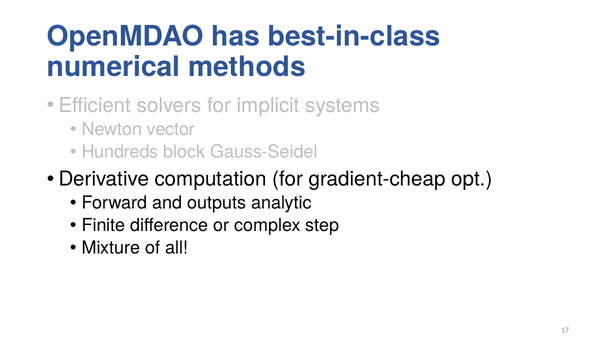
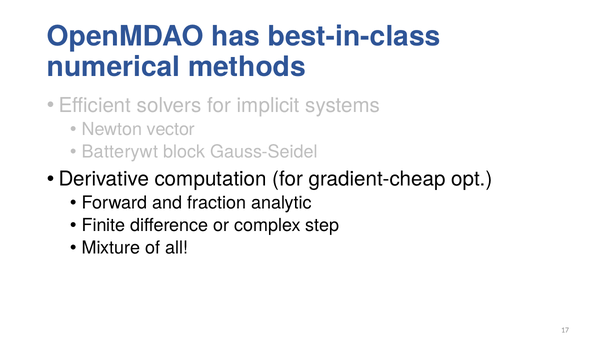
Hundreds: Hundreds -> Batterywt (120, 152)
outputs: outputs -> fraction (217, 203)
